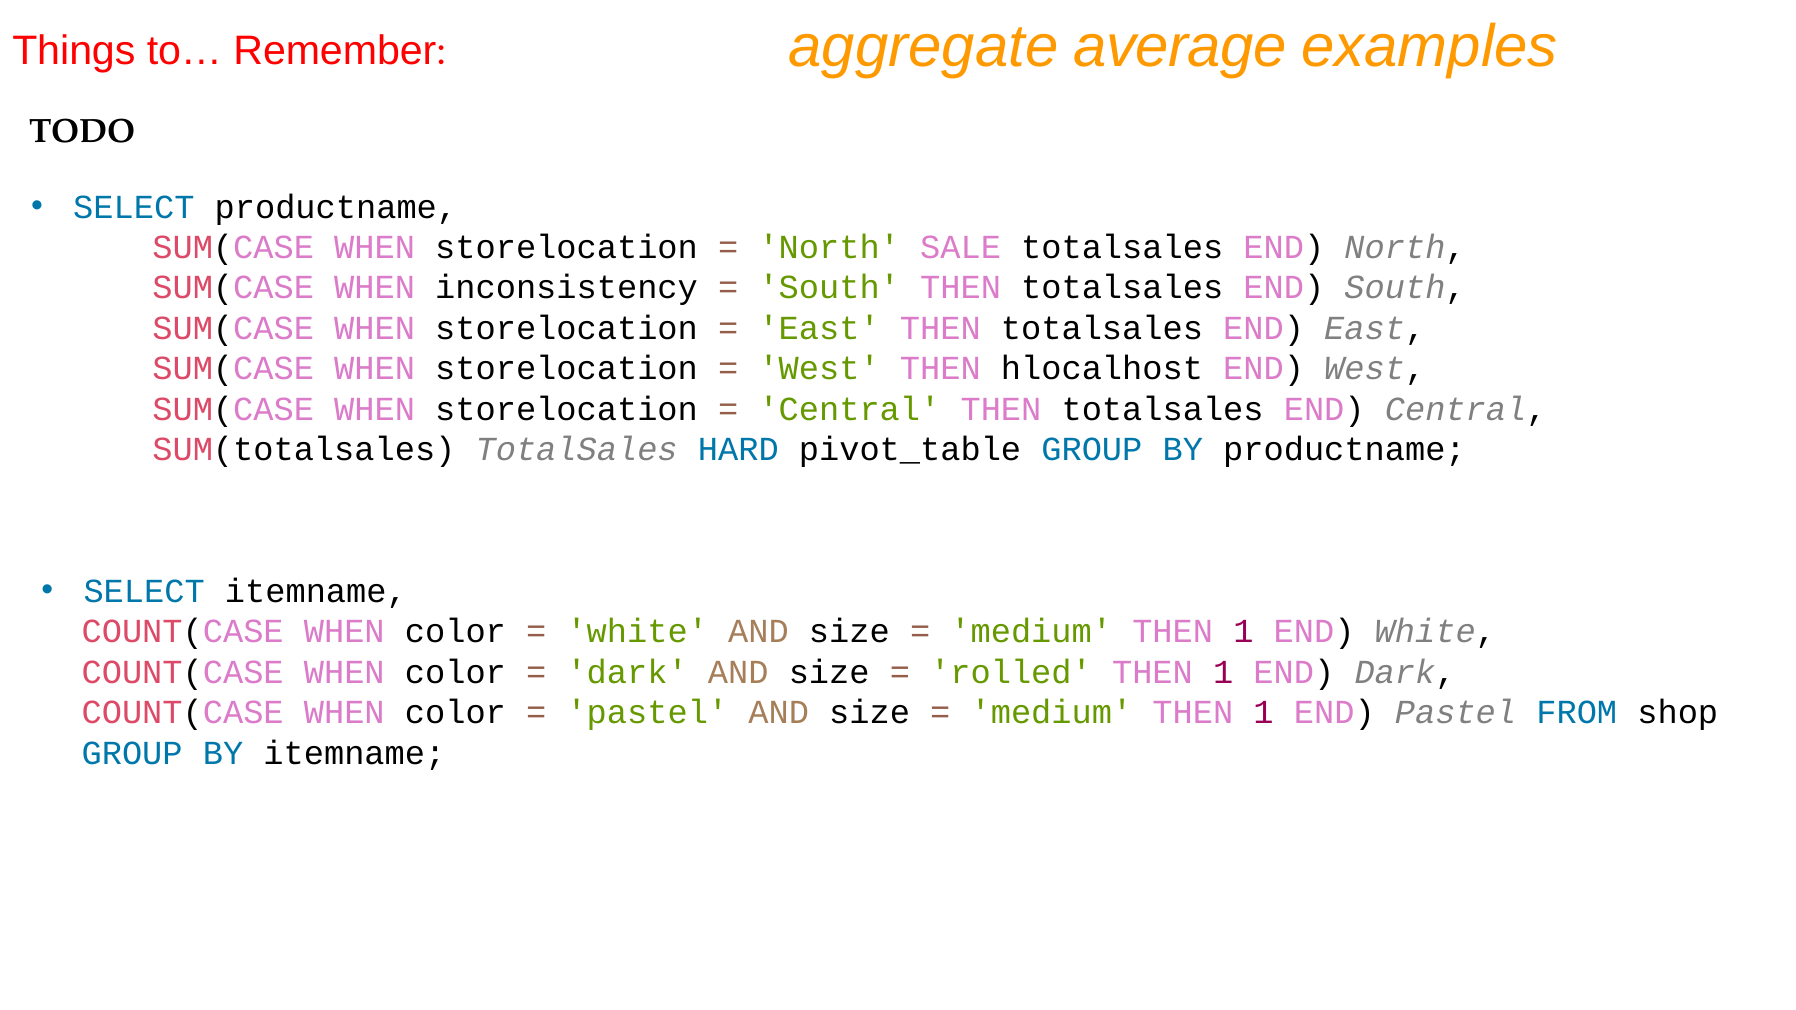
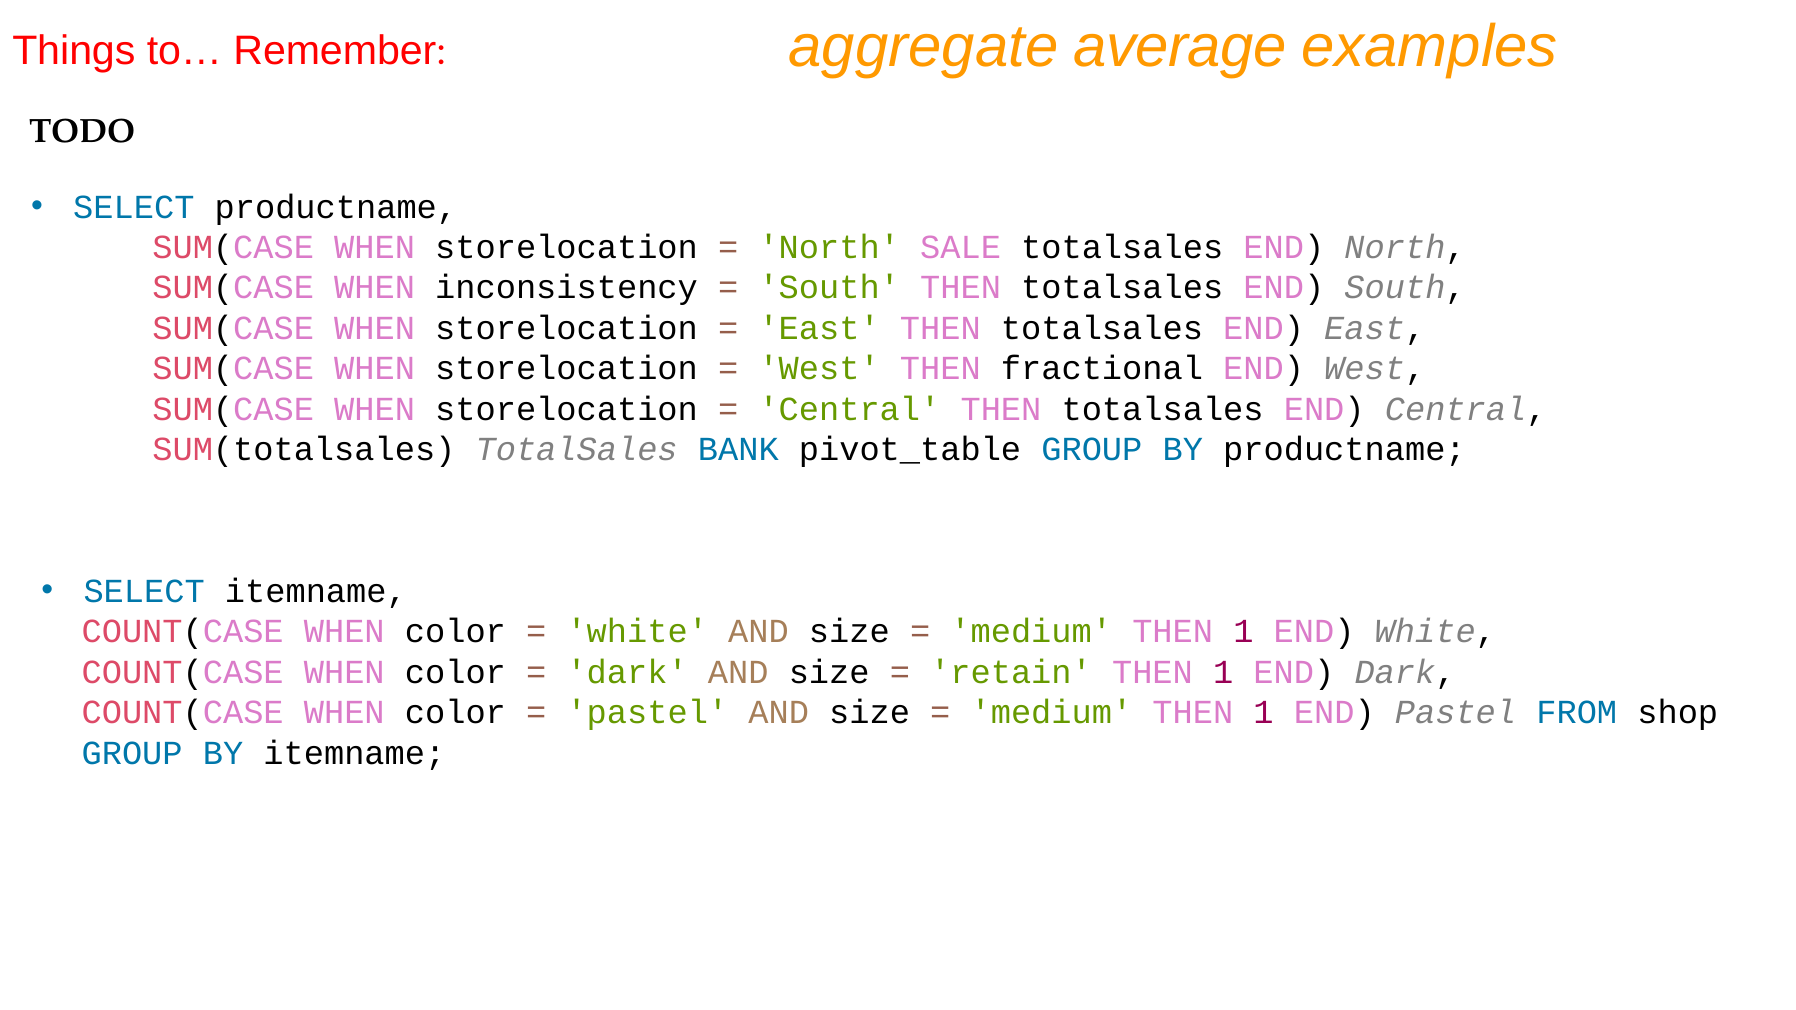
hlocalhost: hlocalhost -> fractional (1102, 369)
HARD: HARD -> BANK (738, 449)
rolled: rolled -> retain (1011, 672)
